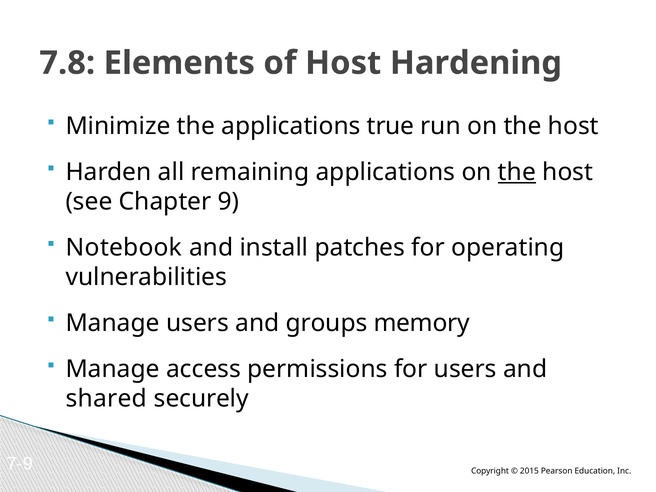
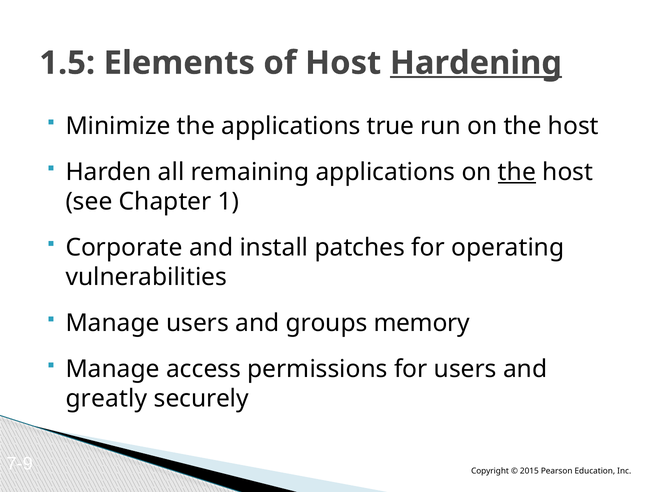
7.8: 7.8 -> 1.5 (67, 63)
Hardening underline: none -> present (476, 63)
9: 9 -> 1 (229, 202)
Notebook: Notebook -> Corporate (124, 247)
shared: shared -> greatly (106, 398)
